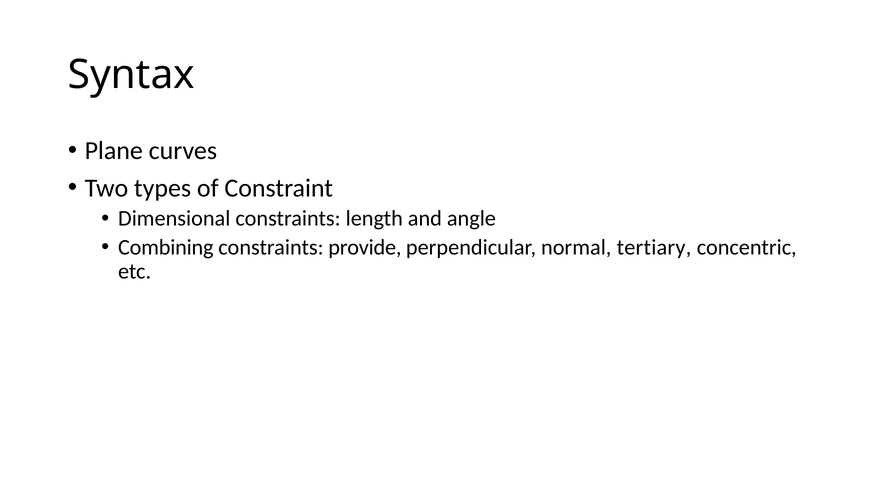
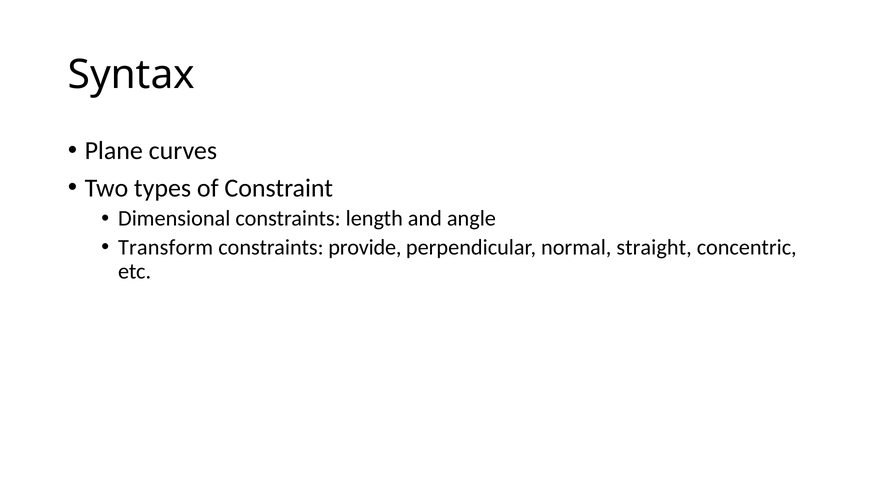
Combining: Combining -> Transform (166, 247)
tertiary: tertiary -> straight (654, 247)
